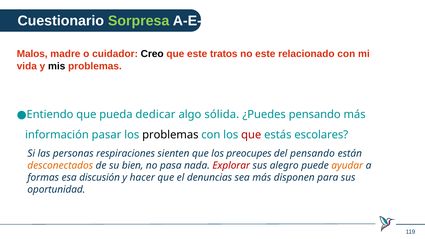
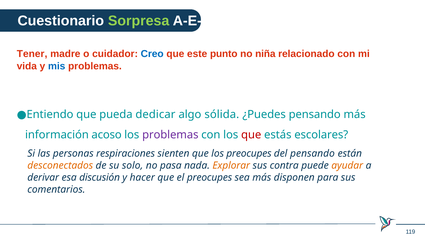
Malos: Malos -> Tener (32, 54)
Creo colour: black -> blue (152, 54)
tratos: tratos -> punto (224, 54)
no este: este -> niña (265, 54)
mis colour: black -> blue (57, 66)
pasar: pasar -> acoso (107, 135)
problemas colour: black -> purple (170, 135)
bien: bien -> solo (133, 165)
Explorar colour: red -> orange (231, 165)
alegro: alegro -> contra (284, 165)
formas: formas -> derivar (43, 177)
el denuncias: denuncias -> preocupes (210, 177)
oportunidad: oportunidad -> comentarios (56, 190)
